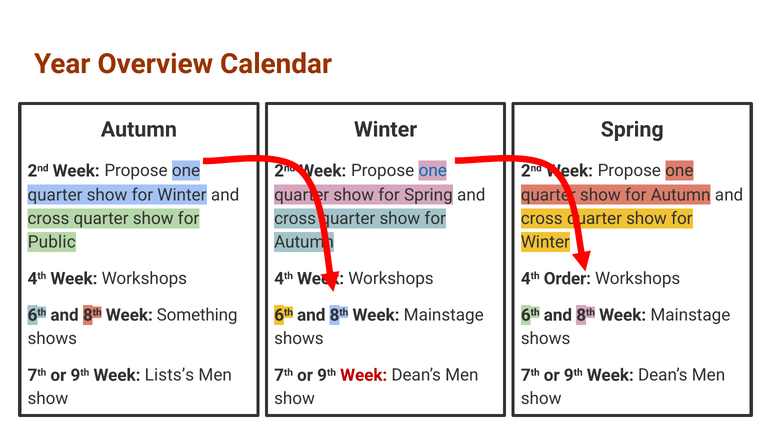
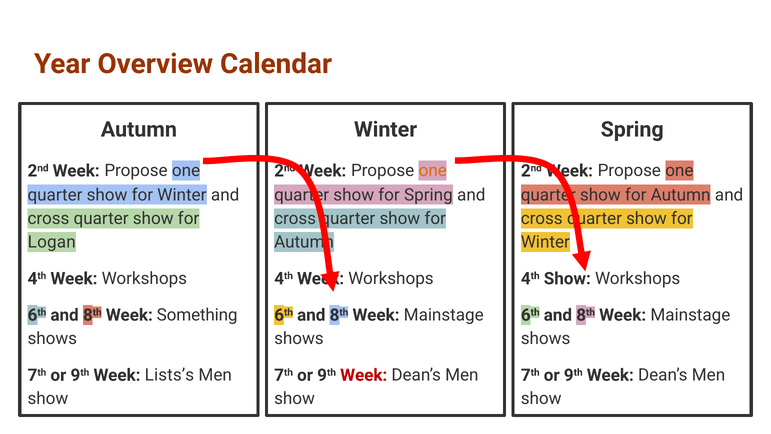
one colour: blue -> orange (433, 171)
Public: Public -> Logan (52, 242)
4th Order: Order -> Show (567, 278)
